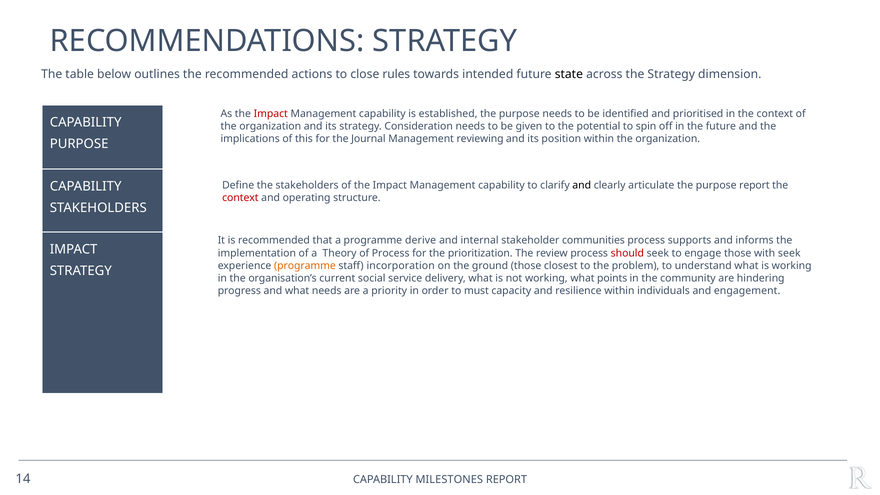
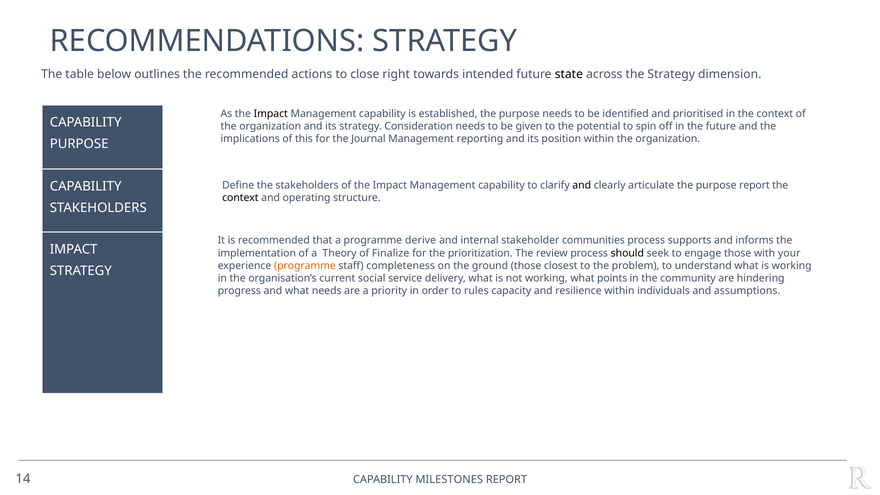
rules: rules -> right (396, 74)
Impact colour: red -> black (271, 114)
reviewing: reviewing -> reporting (480, 139)
context colour: red -> black (240, 198)
of Process: Process -> Finalize (391, 253)
should colour: red -> black (627, 253)
with seek: seek -> your (789, 253)
incorporation: incorporation -> completeness (401, 266)
must: must -> rules (476, 291)
engagement: engagement -> assumptions (747, 291)
